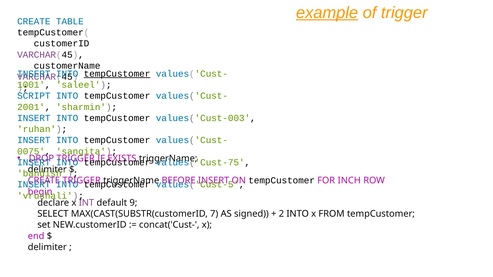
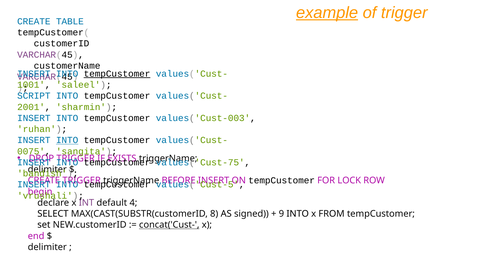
INTO underline: none -> present (67, 140)
INCH: INCH -> LOCK (349, 181)
9: 9 -> 4 (133, 203)
7: 7 -> 8 (214, 214)
2: 2 -> 9 (281, 214)
concat('Cust- underline: none -> present (169, 225)
